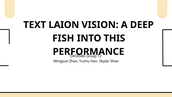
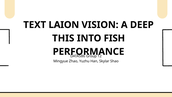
FISH: FISH -> THIS (63, 38)
THIS: THIS -> FISH (114, 38)
